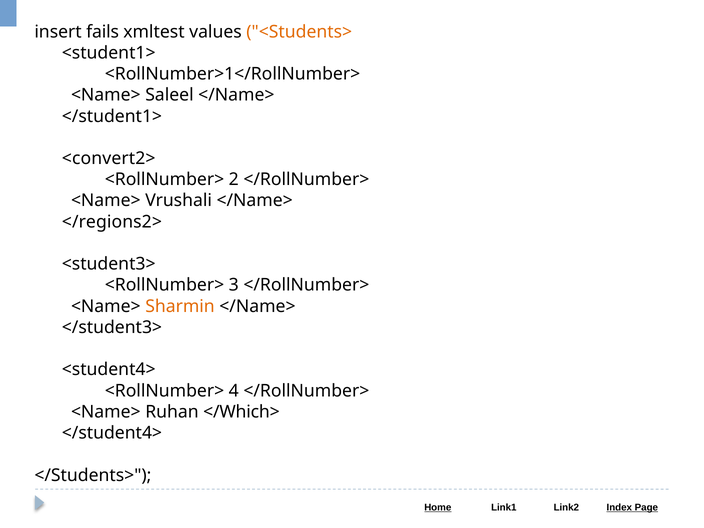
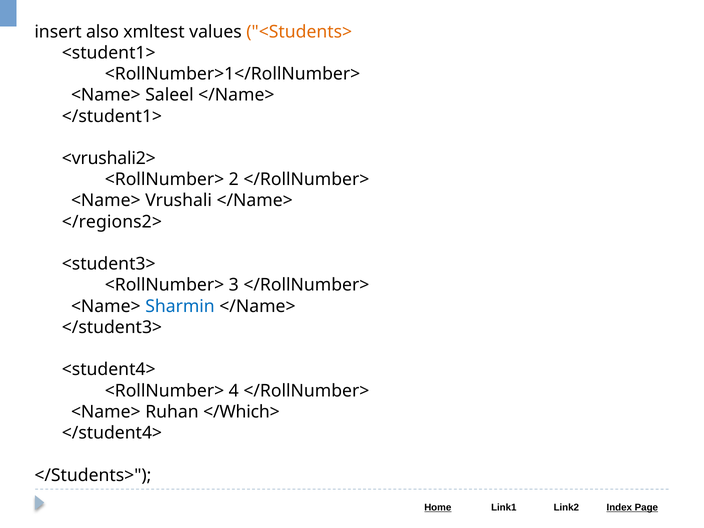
fails: fails -> also (103, 32)
<convert2>: <convert2> -> <vrushali2> (109, 158)
Sharmin colour: orange -> blue (180, 306)
